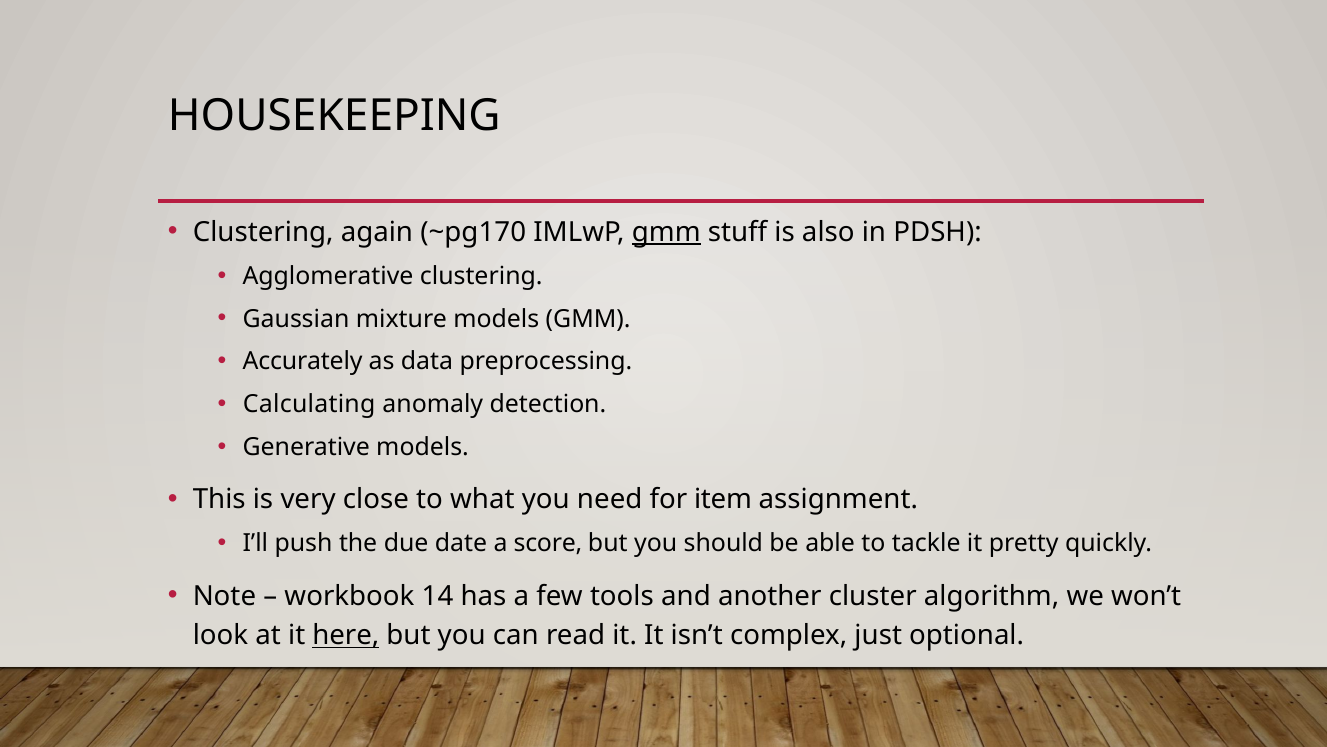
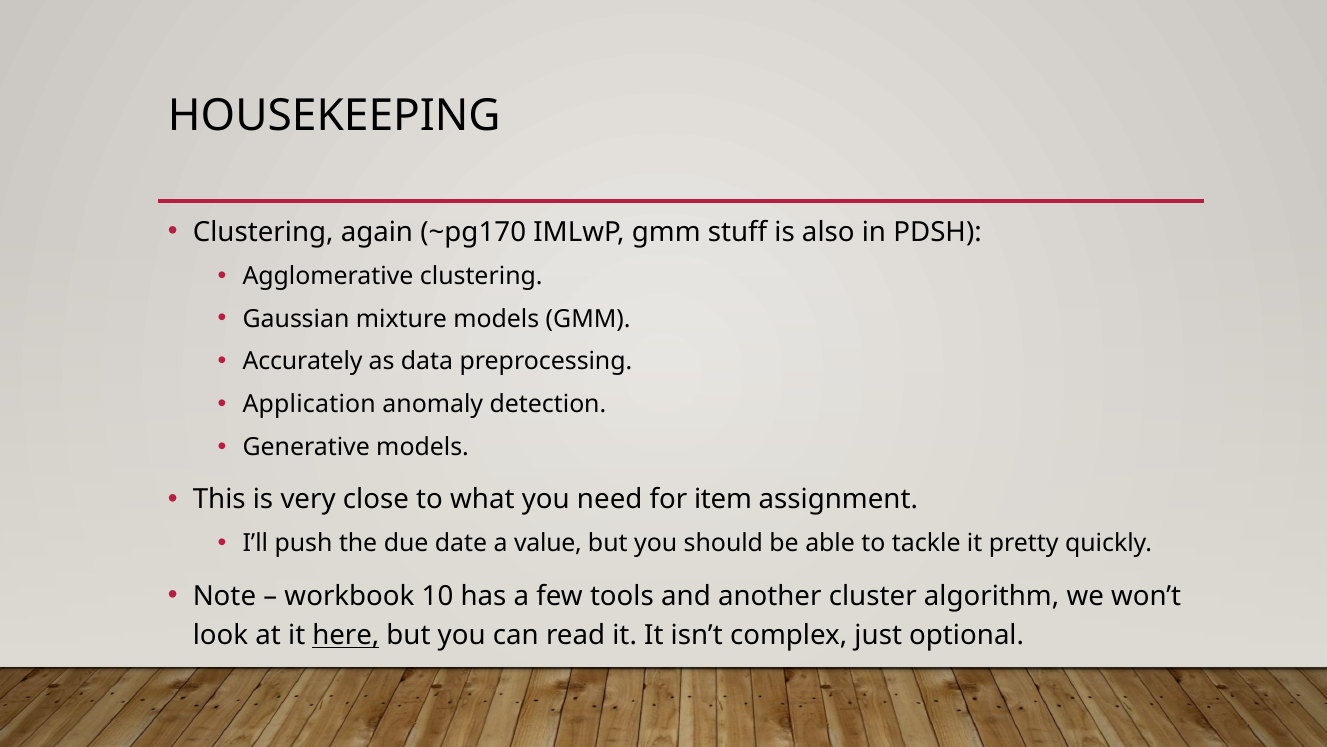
gmm underline: present -> none (666, 232)
Calculating: Calculating -> Application (309, 404)
score: score -> value (548, 543)
14: 14 -> 10 (438, 595)
